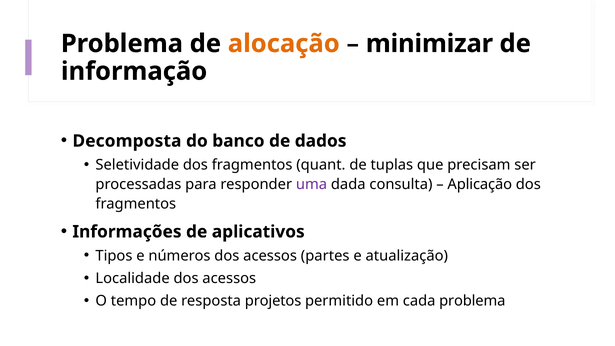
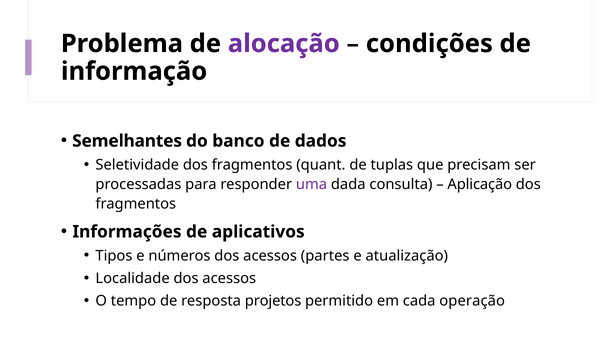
alocação colour: orange -> purple (284, 44)
minimizar: minimizar -> condições (429, 44)
Decomposta: Decomposta -> Semelhantes (127, 141)
cada problema: problema -> operação (472, 301)
